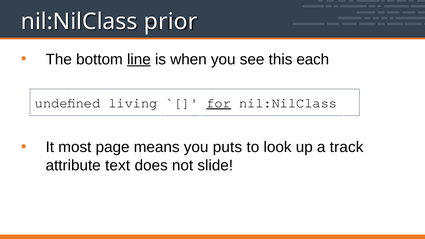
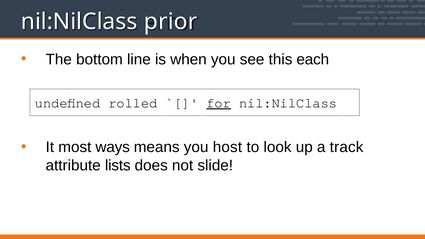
line underline: present -> none (139, 59)
living: living -> rolled (133, 103)
page: page -> ways (113, 147)
puts: puts -> host (227, 147)
text: text -> lists (118, 165)
